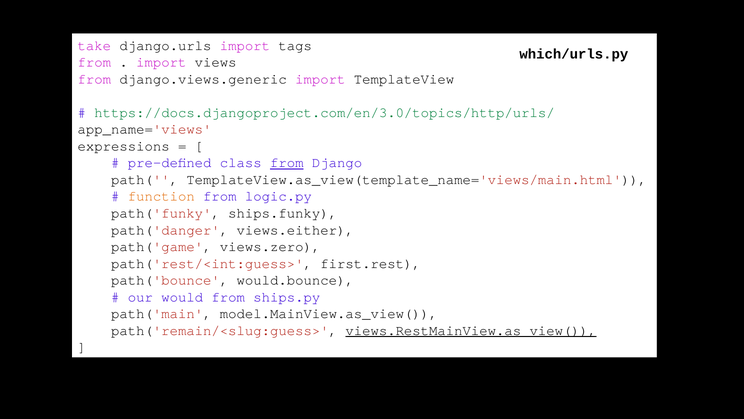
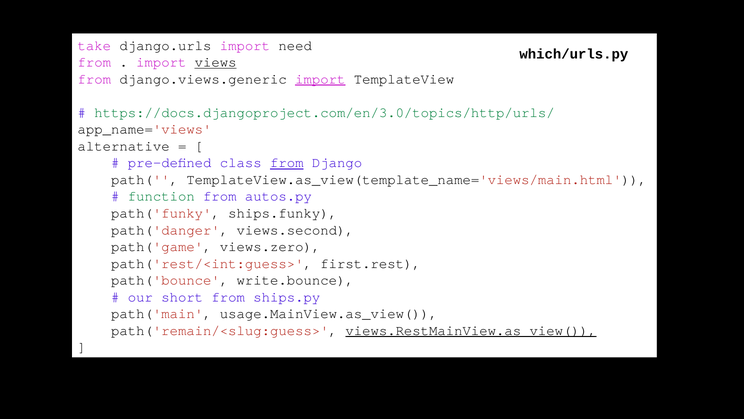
tags: tags -> need (295, 45)
views underline: none -> present (216, 62)
import underline: none -> present (320, 79)
expressions: expressions -> alternative (124, 146)
function colour: orange -> green (161, 196)
logic.py: logic.py -> autos.py (278, 196)
views.either: views.either -> views.second (295, 230)
would.bounce: would.bounce -> write.bounce (295, 280)
would: would -> short (182, 297)
model.MainView.as_view(: model.MainView.as_view( -> usage.MainView.as_view( (329, 313)
